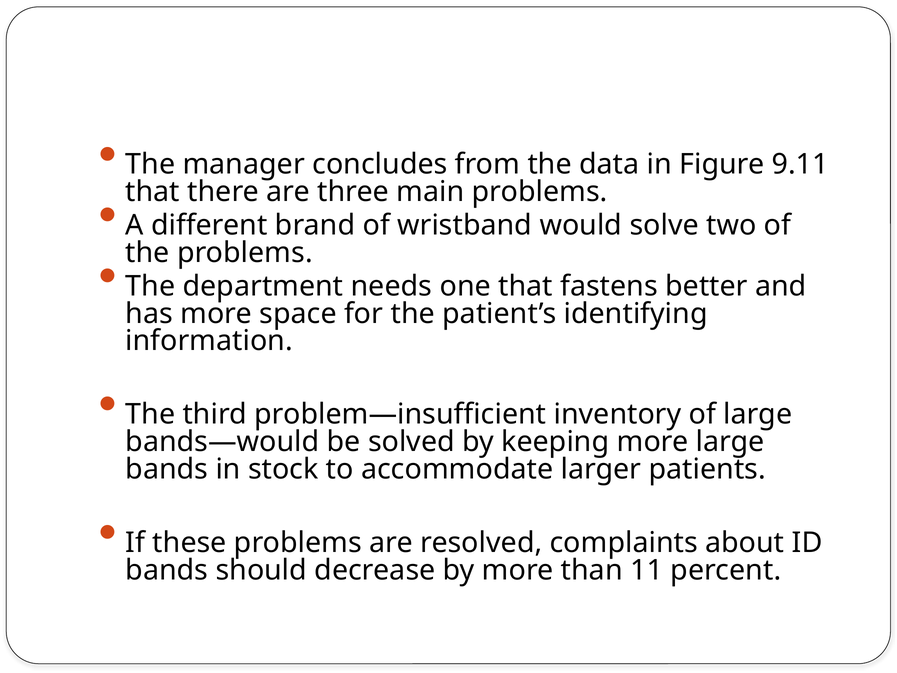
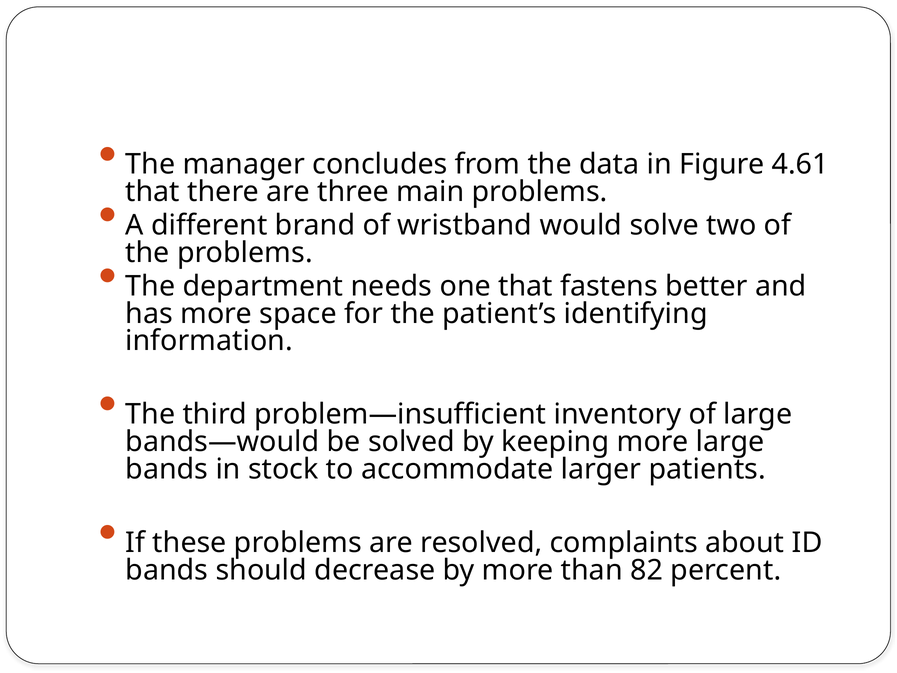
9.11: 9.11 -> 4.61 (800, 164)
11: 11 -> 82 (647, 570)
